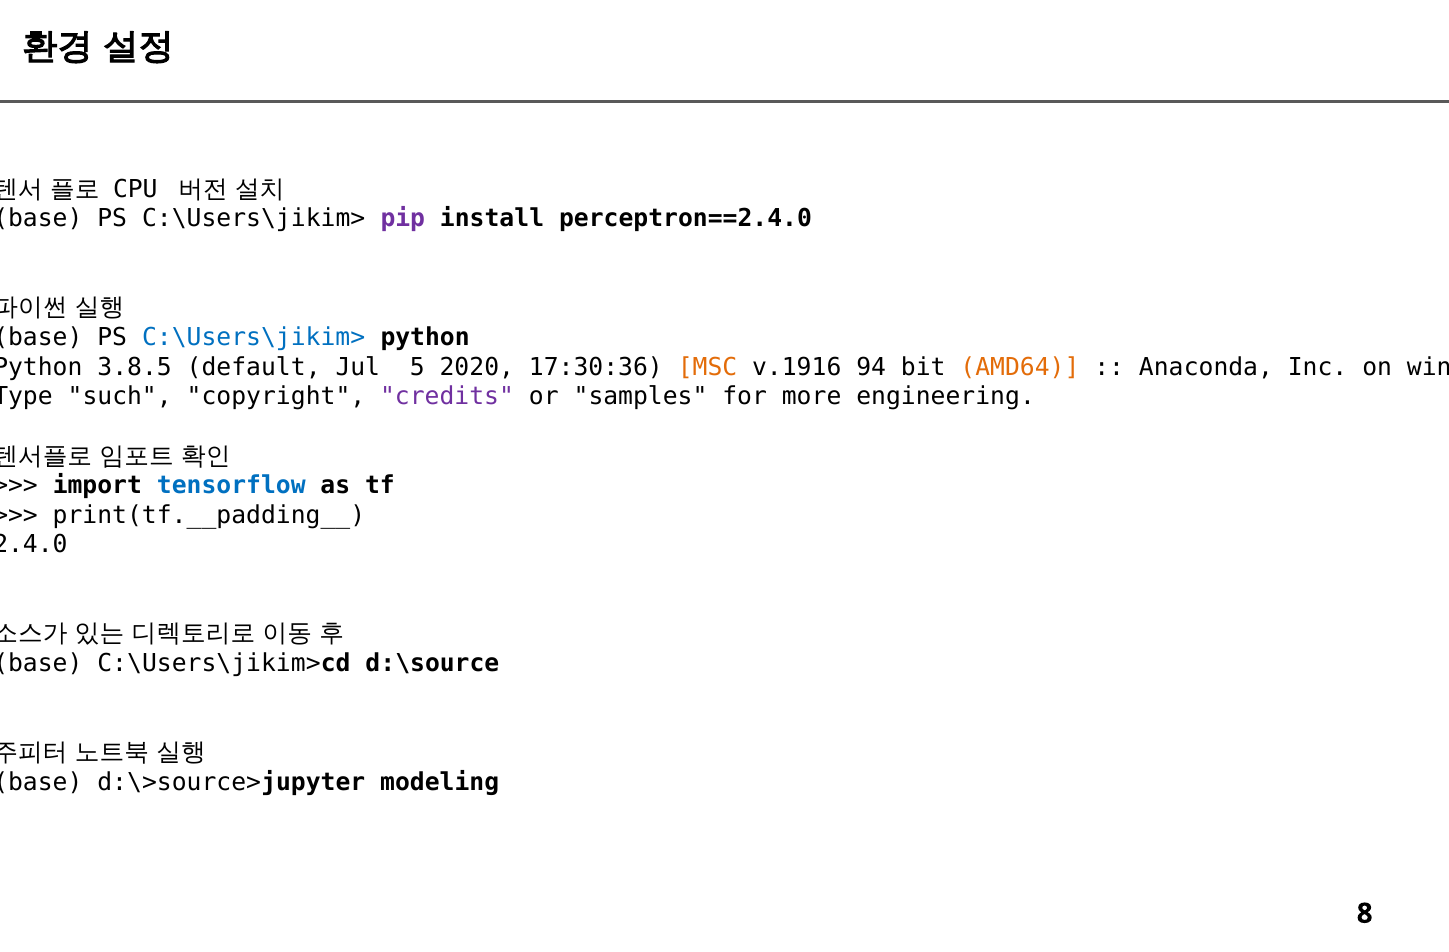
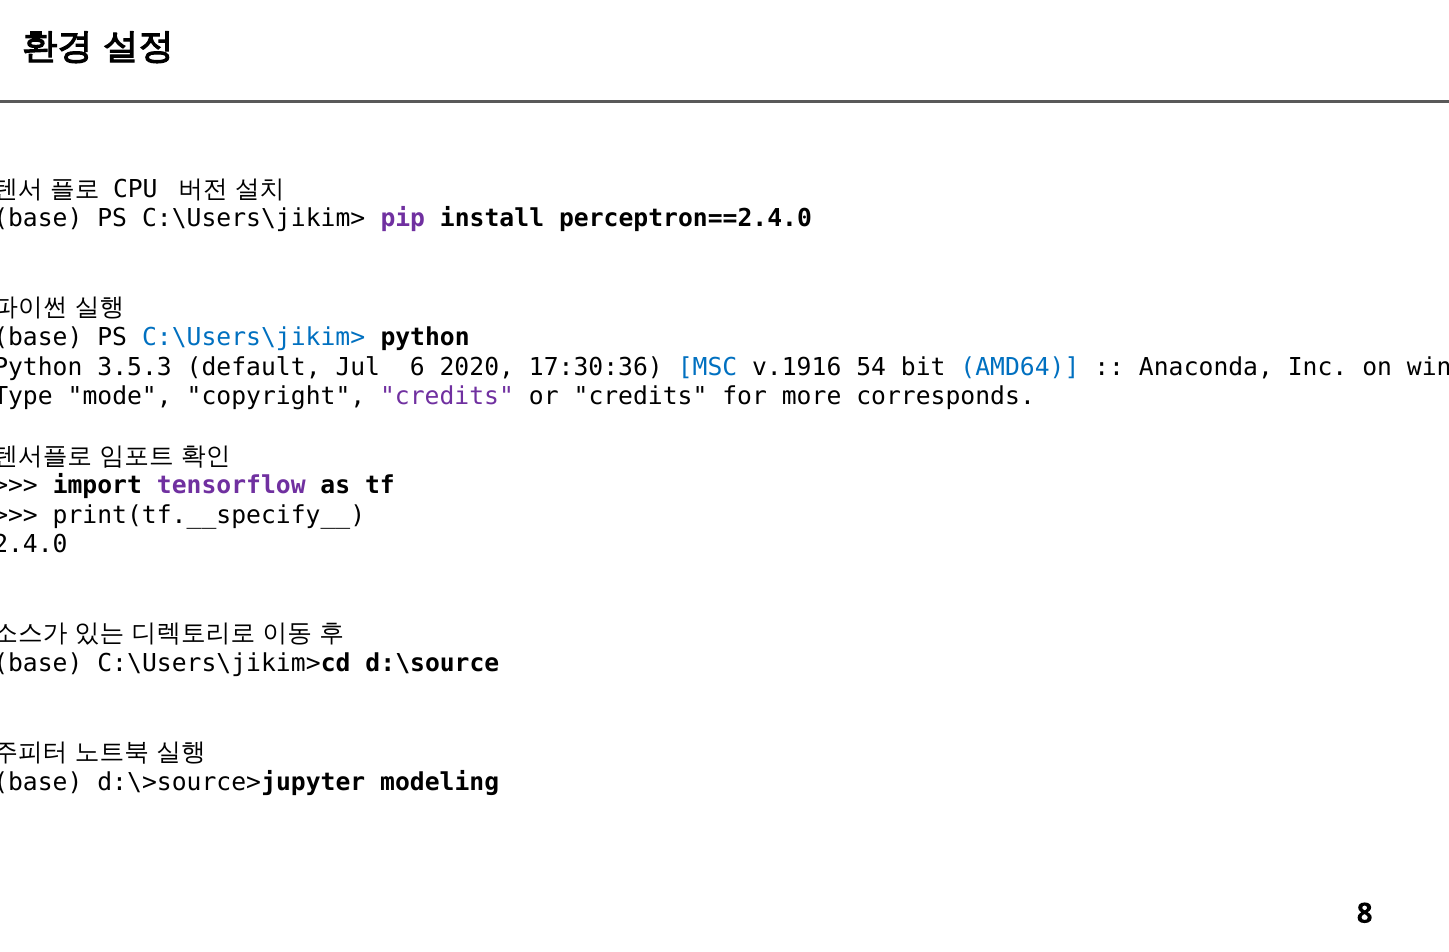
3.8.5: 3.8.5 -> 3.5.3 (135, 367)
5: 5 -> 6 (417, 367)
MSC colour: orange -> blue (708, 367)
94: 94 -> 54 (871, 367)
AMD64 colour: orange -> blue (1020, 367)
such: such -> mode (120, 397)
or samples: samples -> credits (641, 397)
engineering: engineering -> corresponds (946, 397)
tensorflow colour: blue -> purple (231, 485)
print(tf.__padding__: print(tf.__padding__ -> print(tf.__specify__ (209, 515)
